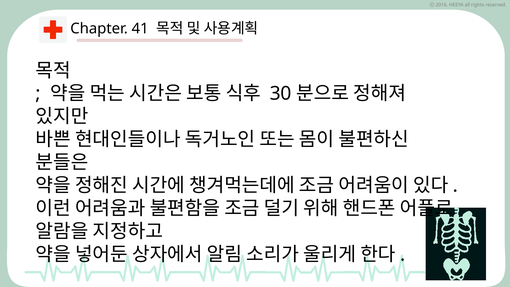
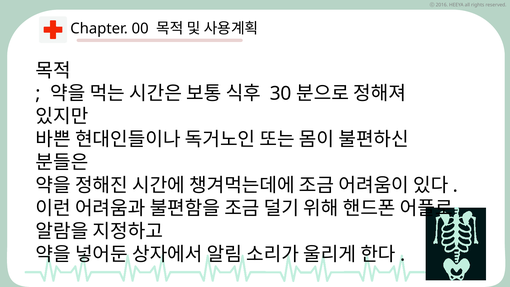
41: 41 -> 00 (140, 28)
